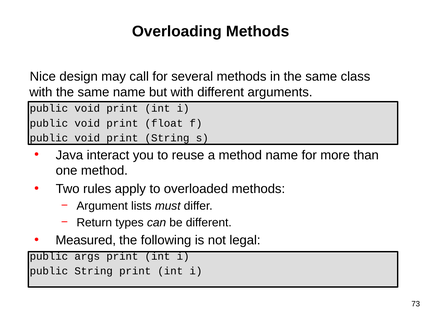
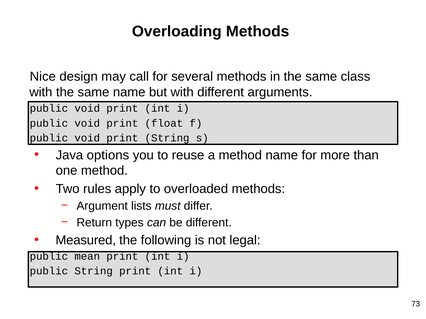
interact: interact -> options (108, 155)
args: args -> mean (87, 257)
